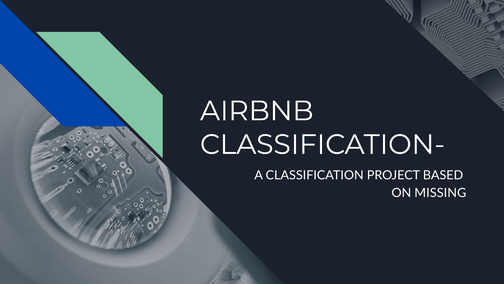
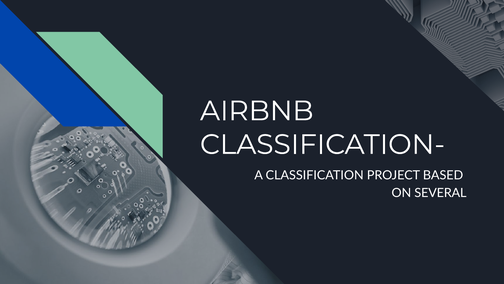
MISSING: MISSING -> SEVERAL (440, 193)
